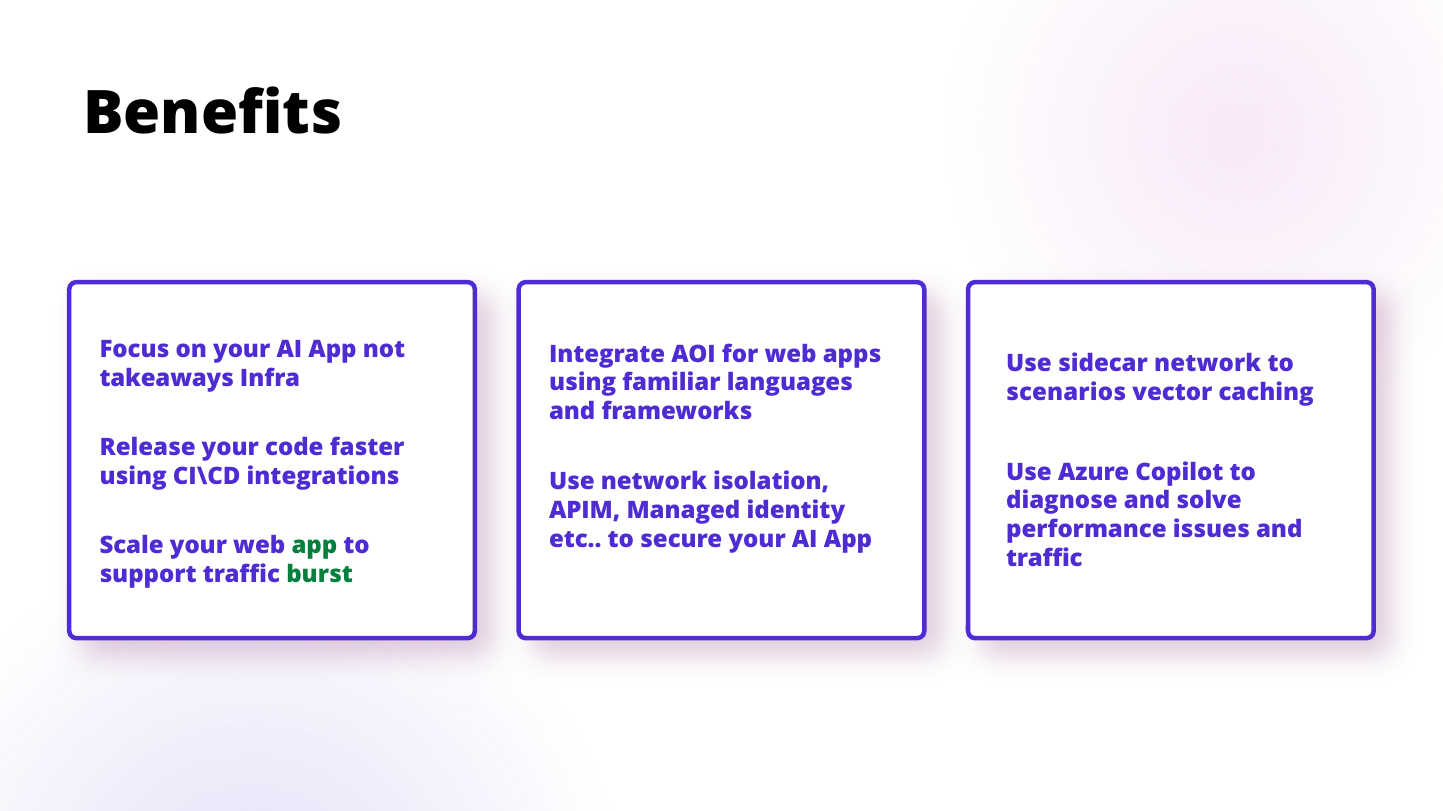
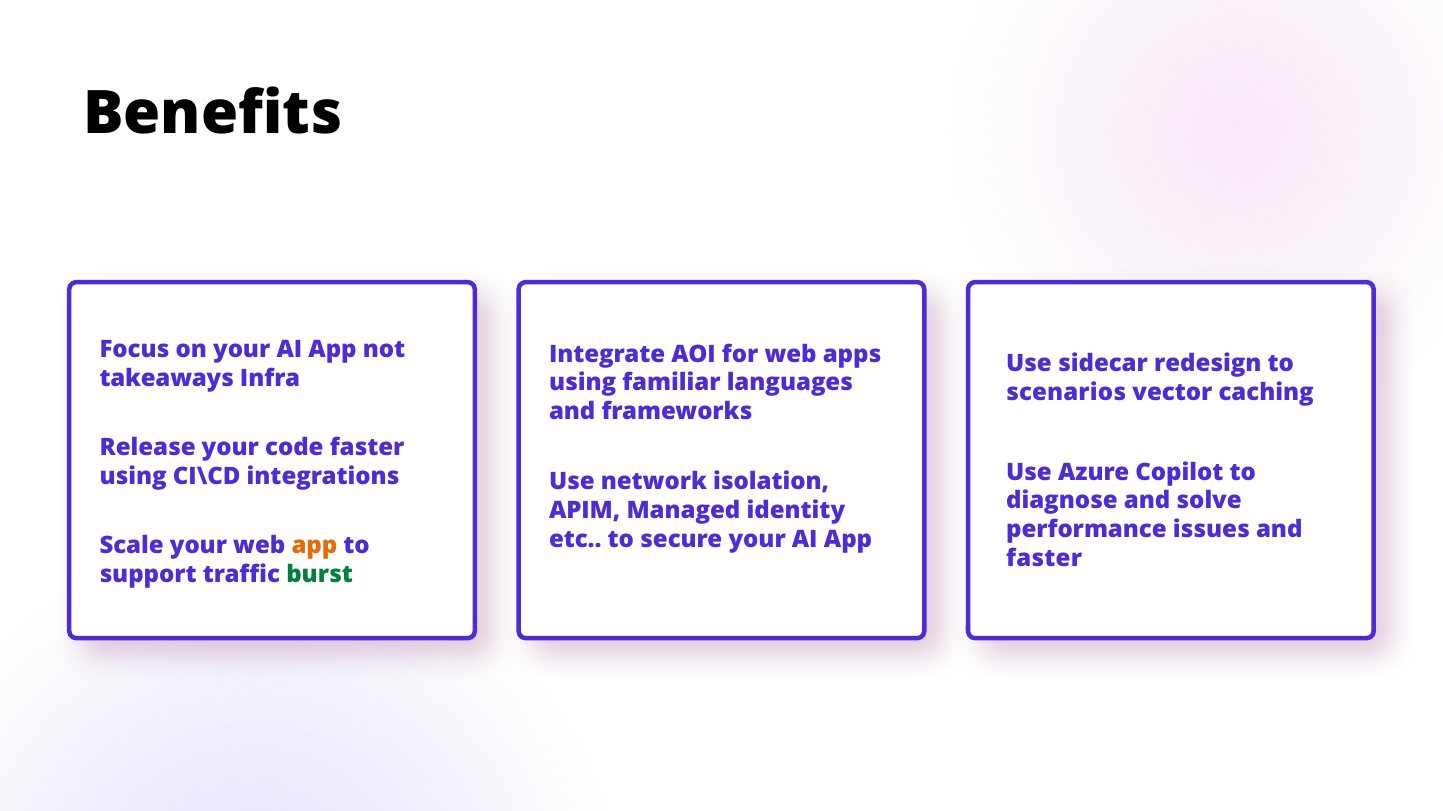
sidecar network: network -> redesign (1208, 364)
app colour: green -> orange (314, 546)
traffic: traffic -> faster (1044, 559)
